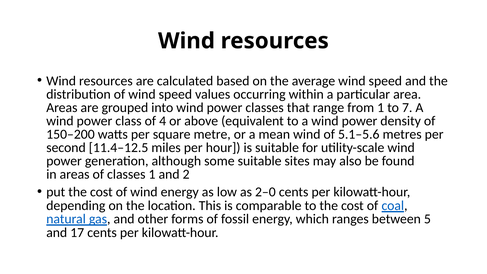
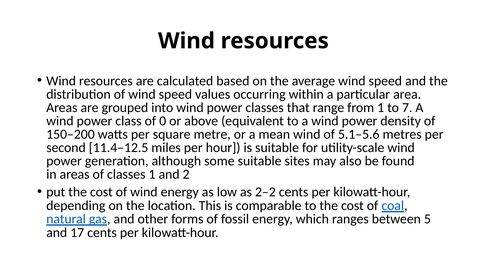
4: 4 -> 0 (163, 121)
2–0: 2–0 -> 2–2 (265, 192)
